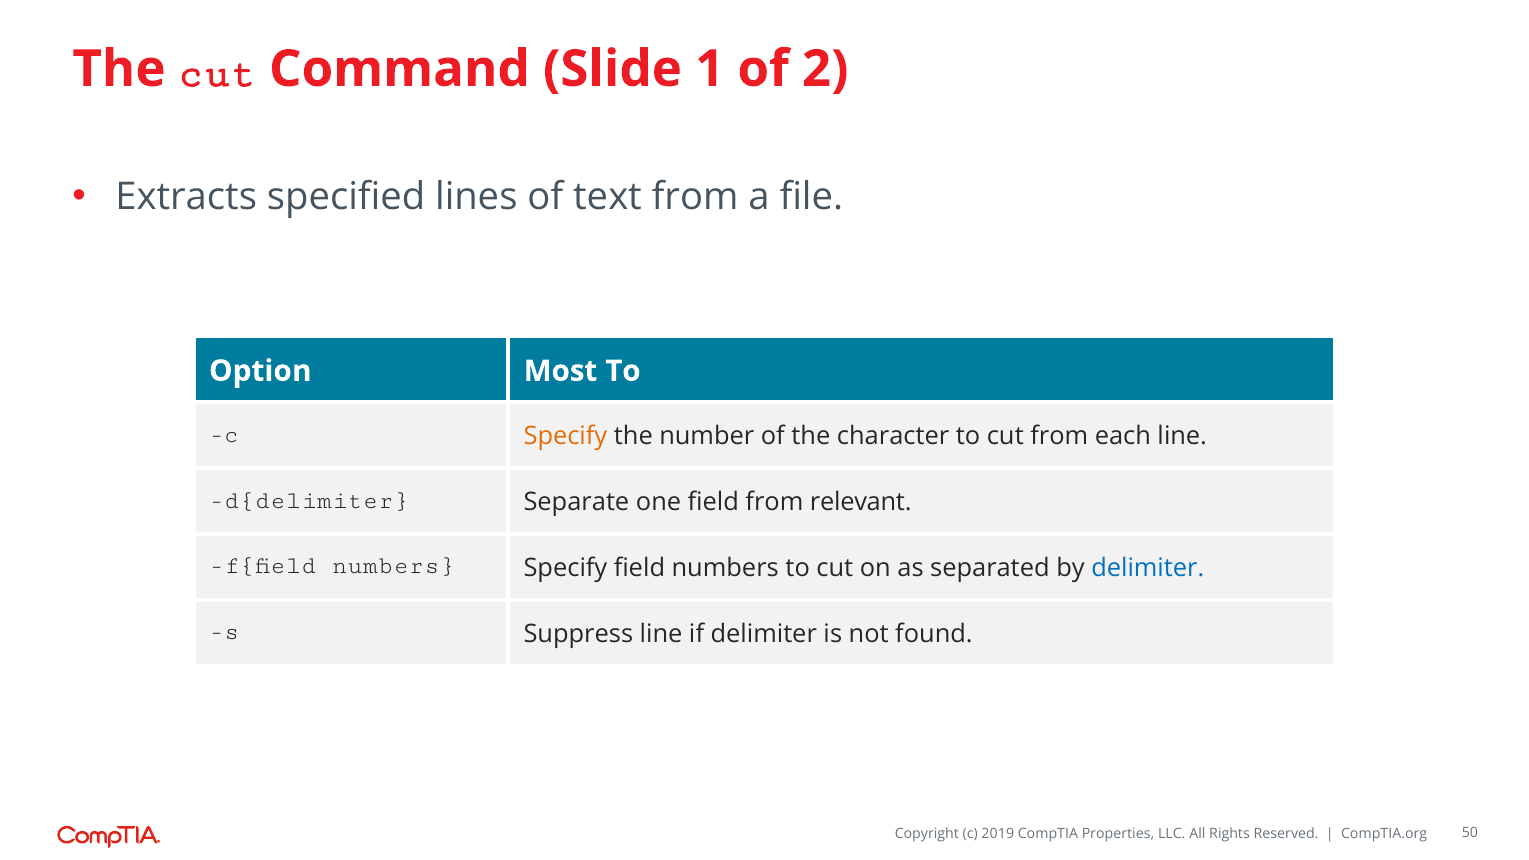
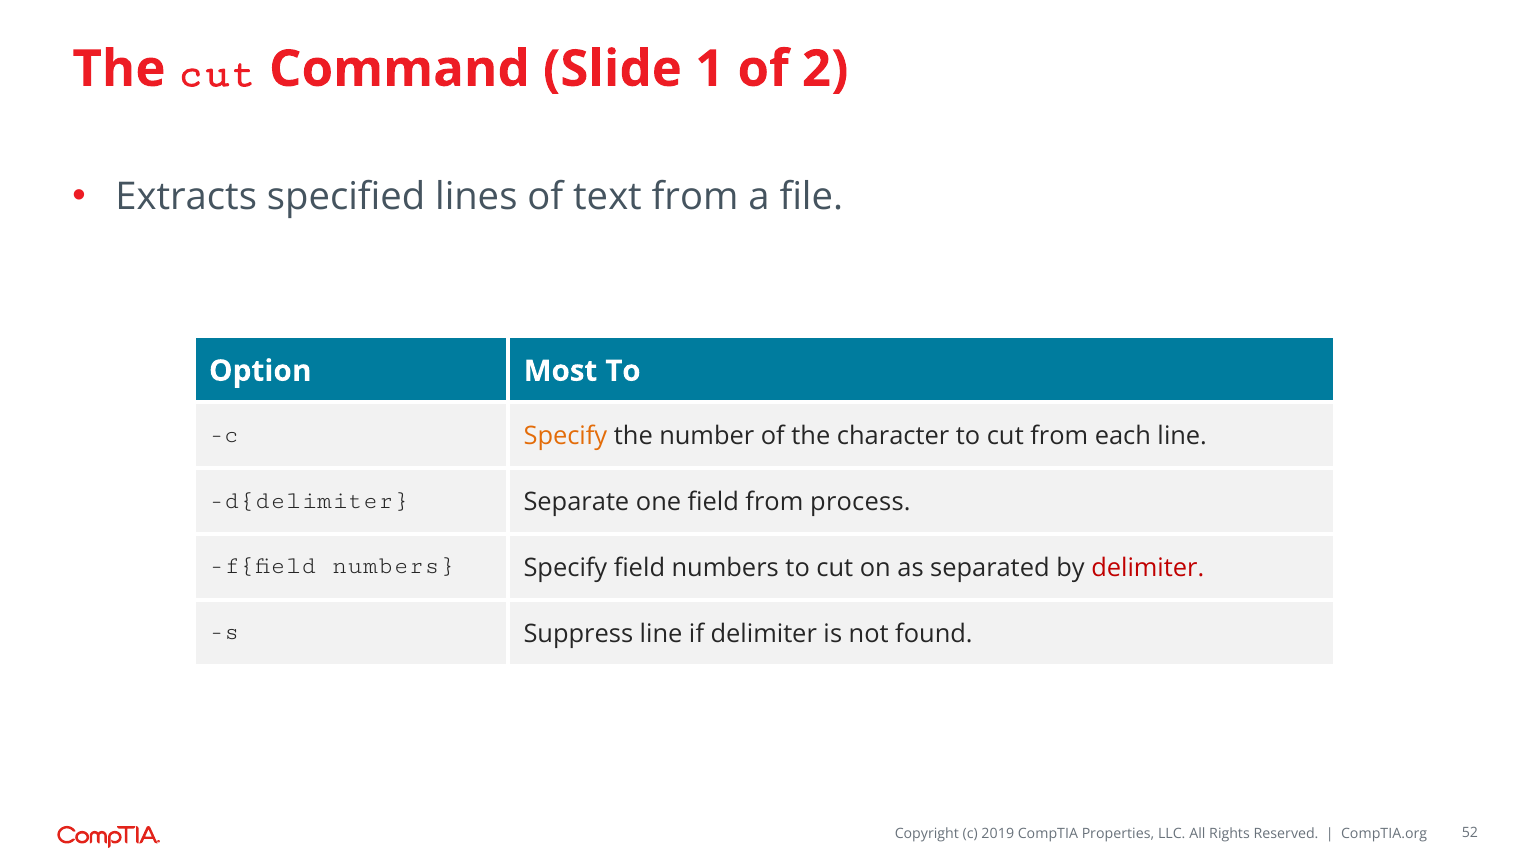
relevant: relevant -> process (860, 503)
delimiter colour: blue -> red (1148, 568)
50: 50 -> 52 (1470, 833)
